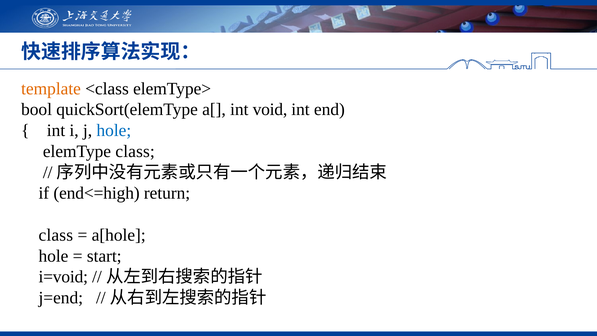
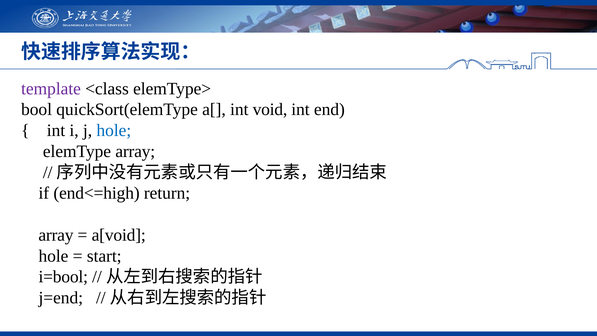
template colour: orange -> purple (51, 89)
elemType class: class -> array (135, 151)
class: class -> array (56, 235)
a[hole: a[hole -> a[void (119, 235)
i=void: i=void -> i=bool (63, 277)
